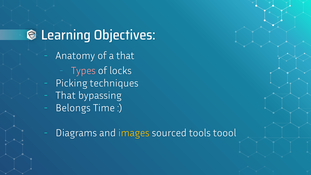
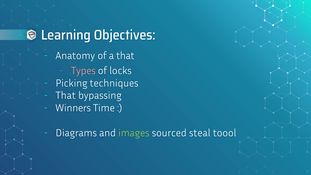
Belongs: Belongs -> Winners (73, 108)
images colour: yellow -> light green (134, 133)
tools: tools -> steal (200, 133)
